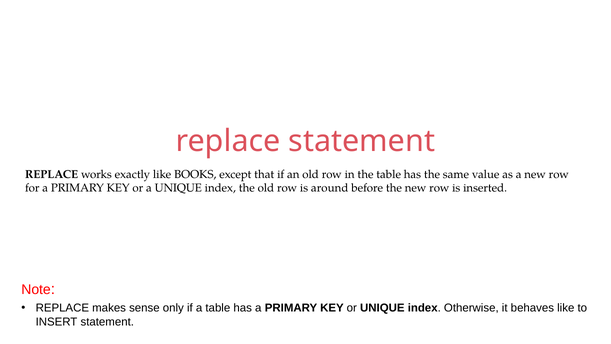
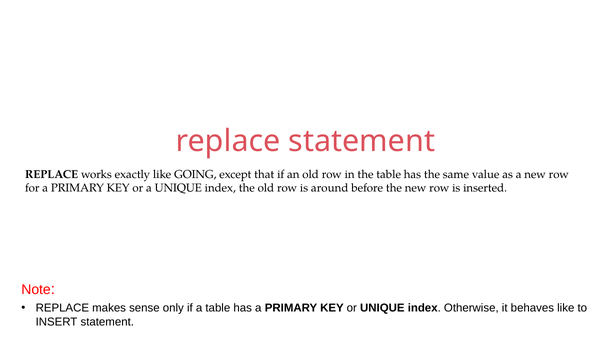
BOOKS: BOOKS -> GOING (195, 174)
